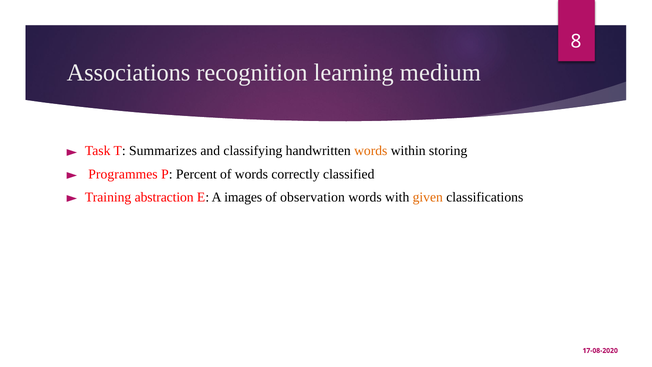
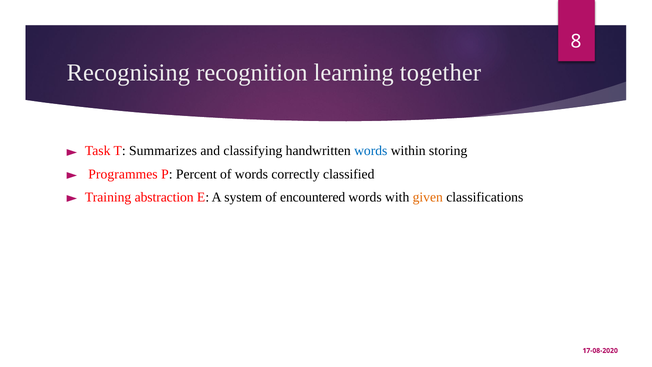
Associations: Associations -> Recognising (128, 73)
medium: medium -> together (440, 73)
words colour: orange -> blue (371, 151)
images: images -> system (243, 197)
observation: observation -> encountered (313, 197)
